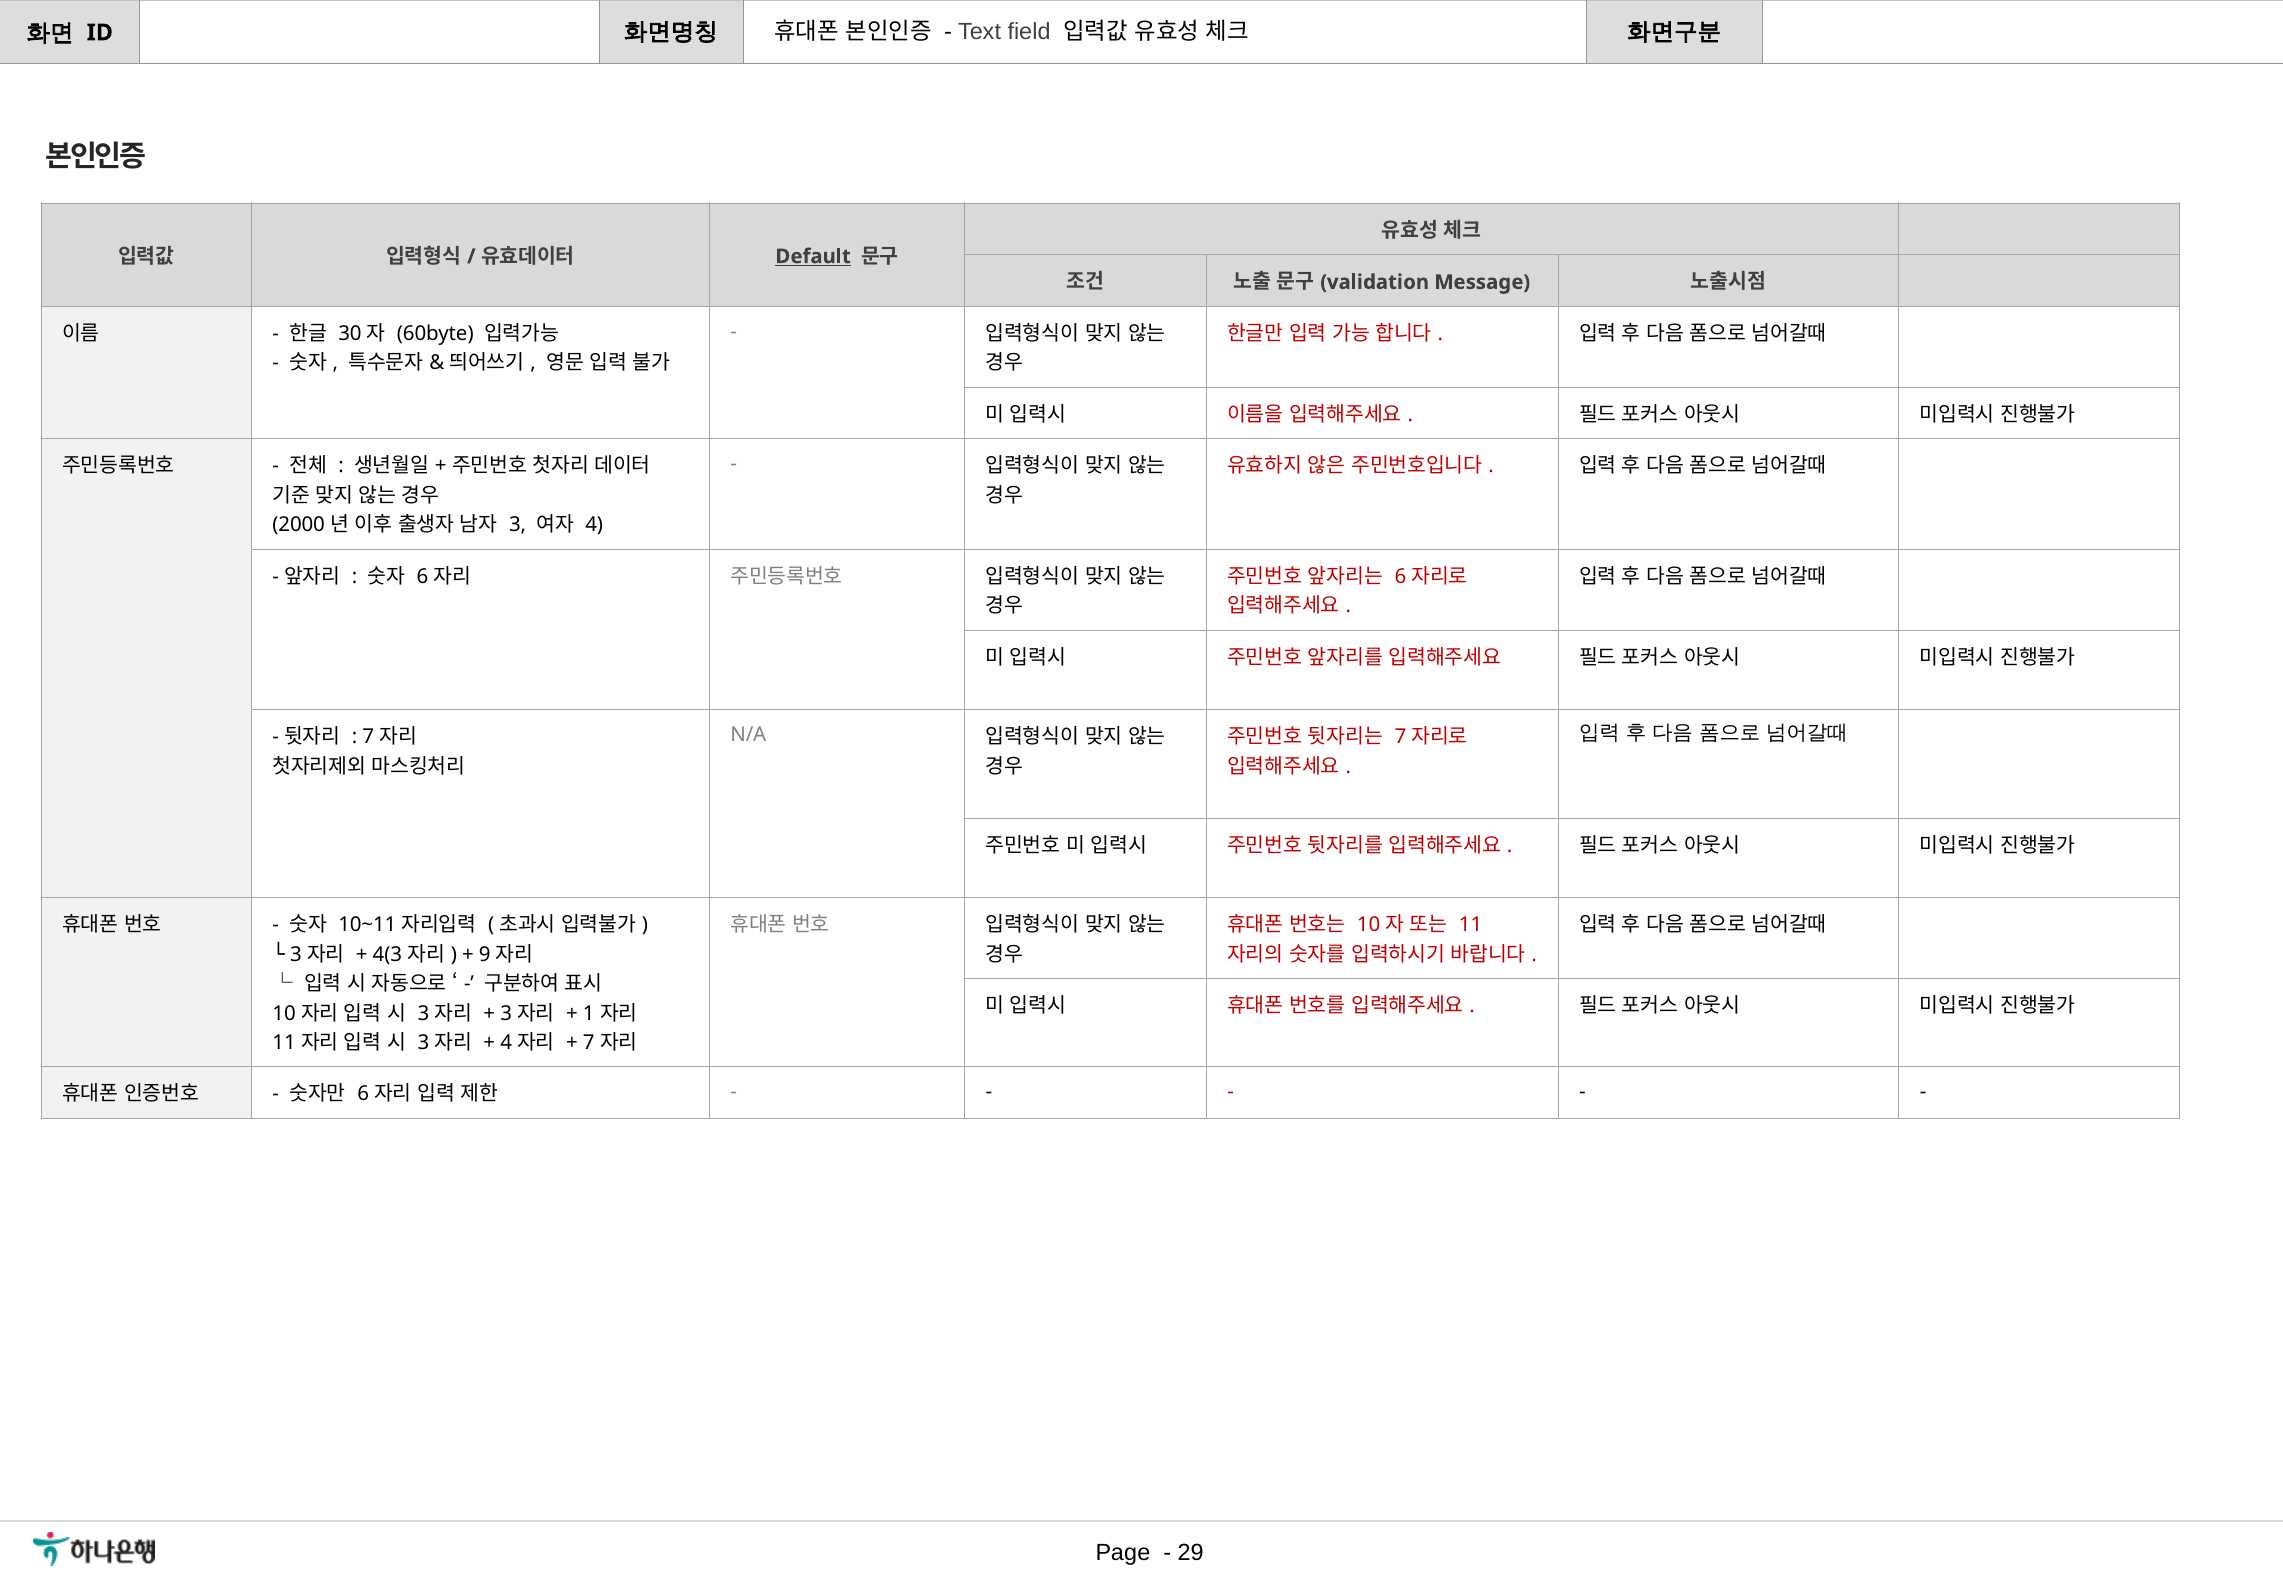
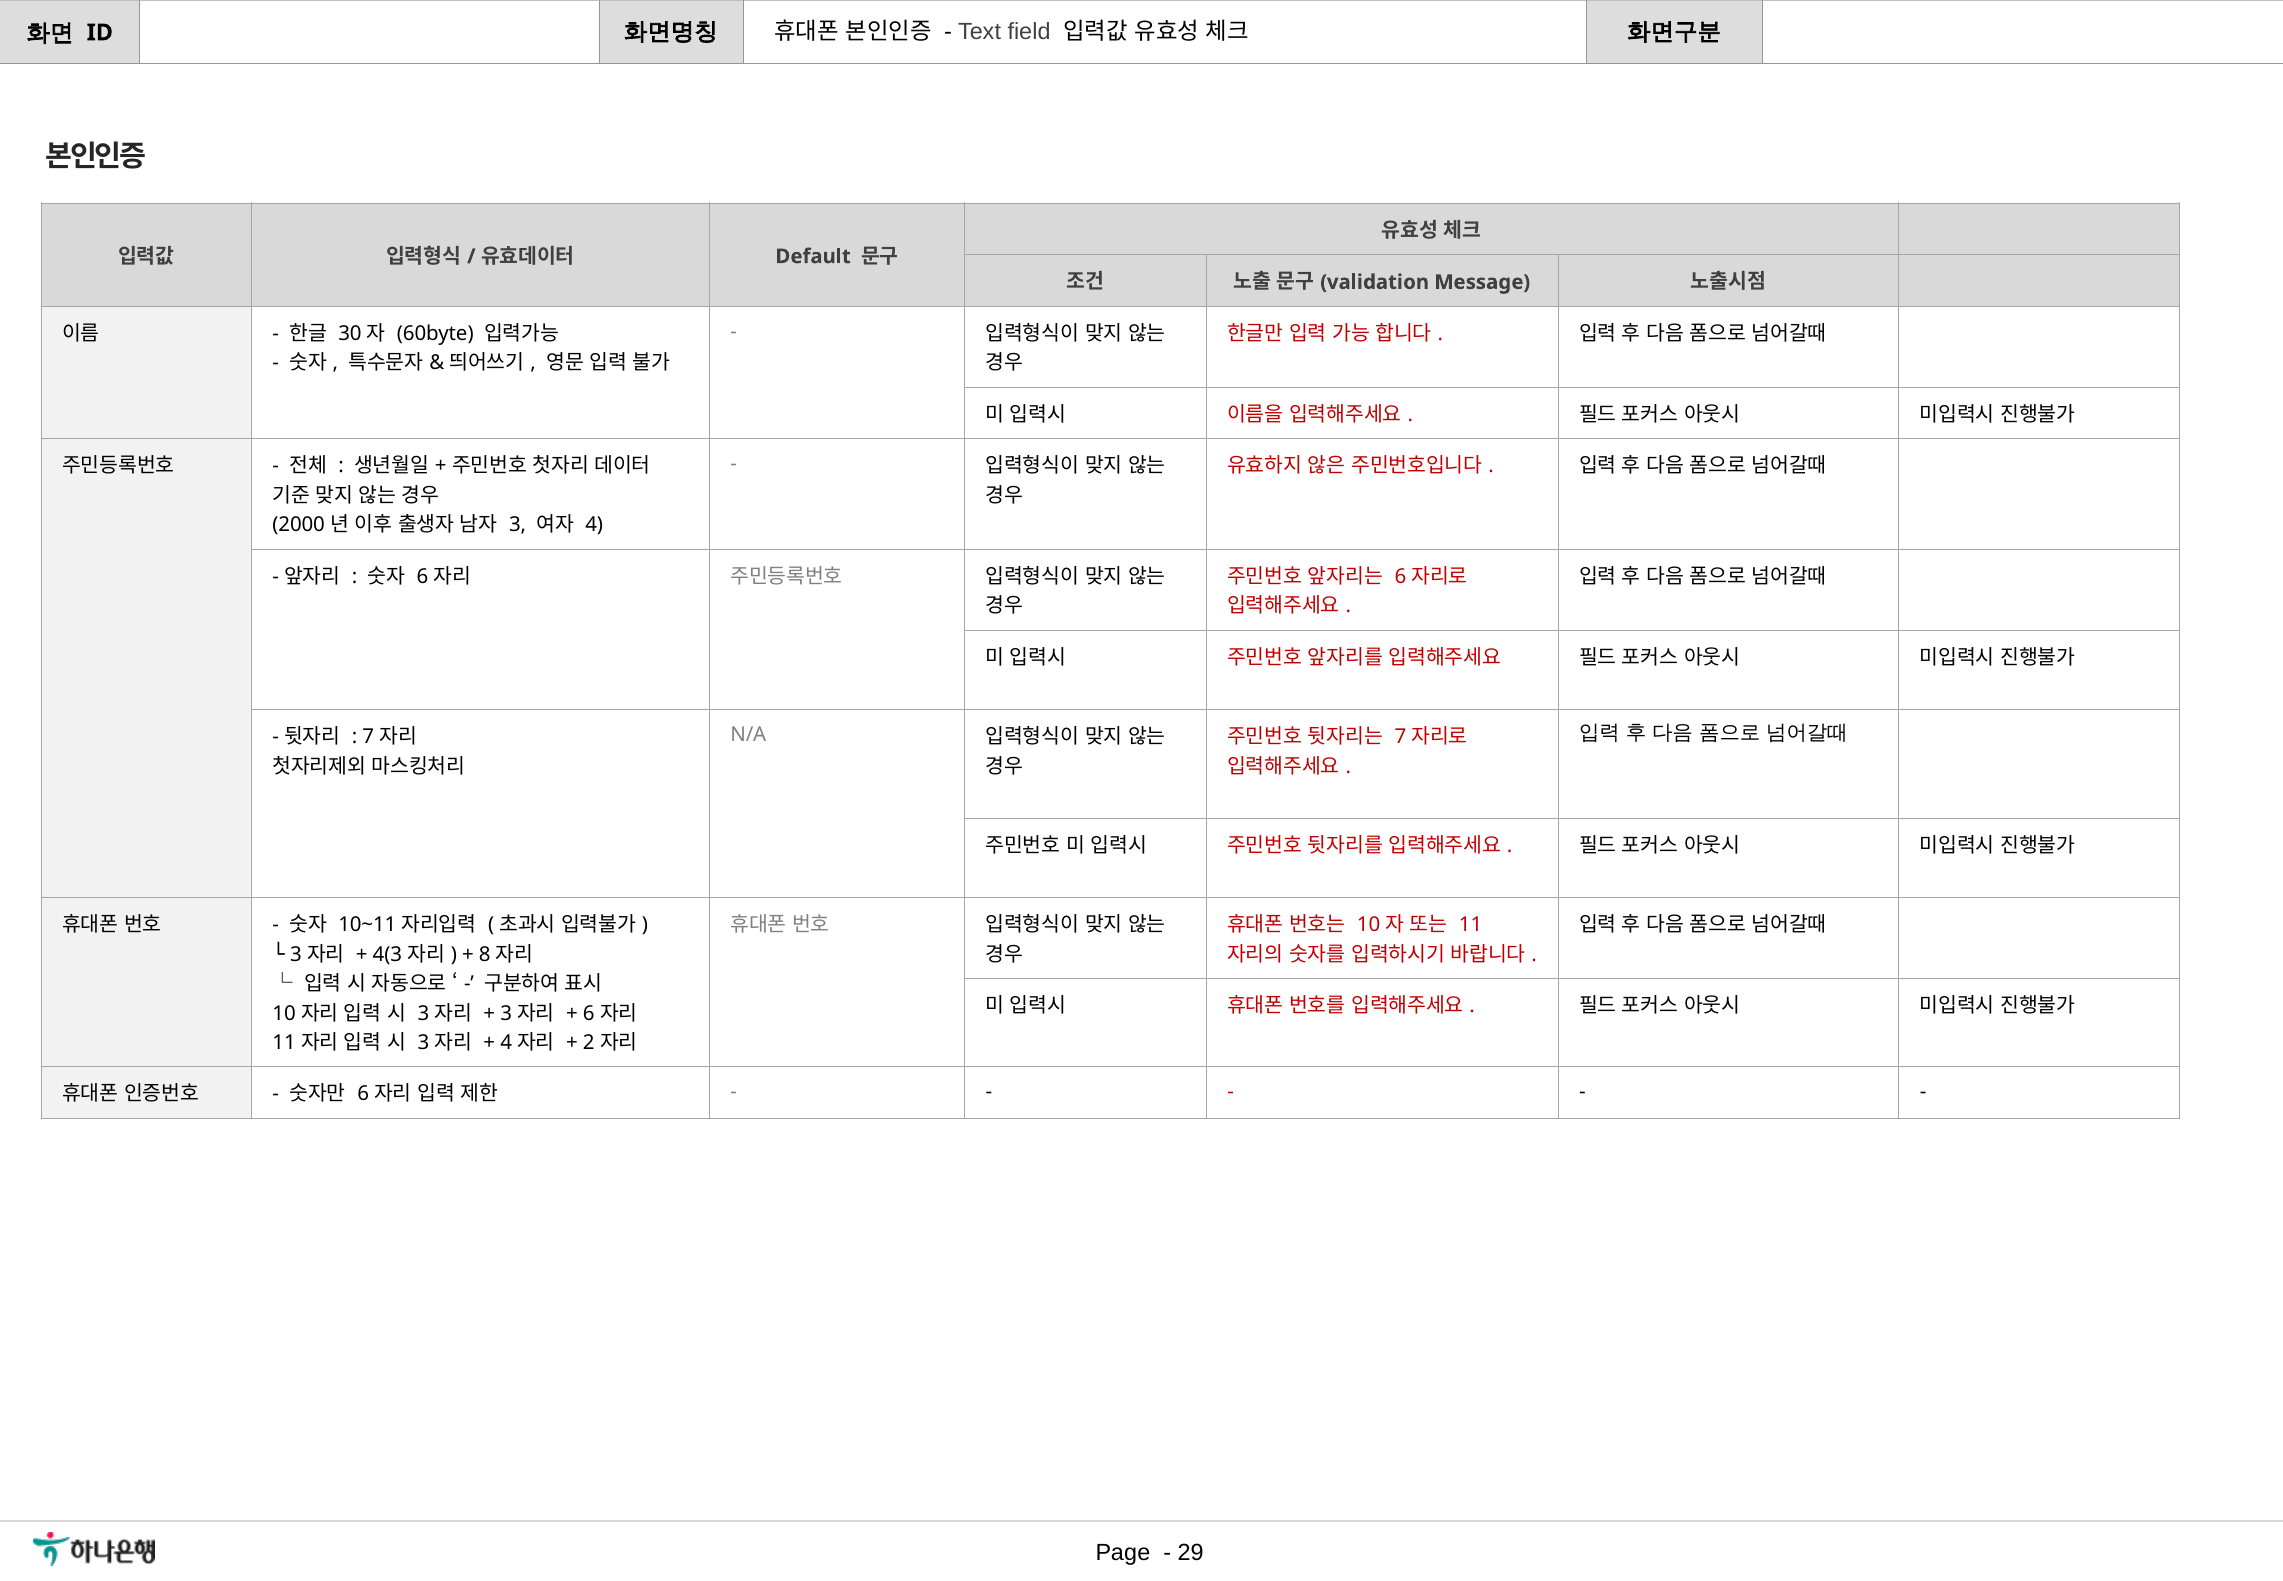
Default underline: present -> none (813, 256)
9: 9 -> 8 (485, 954)
1: 1 -> 6 (589, 1013)
7: 7 -> 2 (589, 1043)
